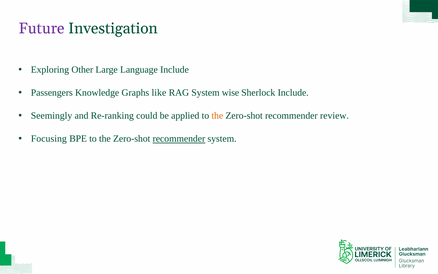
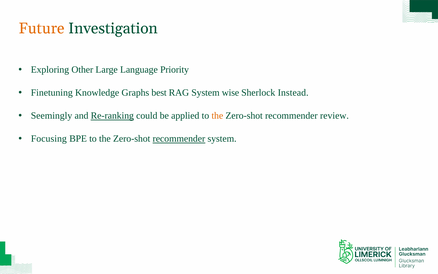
Future colour: purple -> orange (42, 28)
Language Include: Include -> Priority (175, 70)
Passengers: Passengers -> Finetuning (52, 93)
like: like -> best (159, 93)
Sherlock Include: Include -> Instead (293, 93)
Re-ranking underline: none -> present (112, 116)
